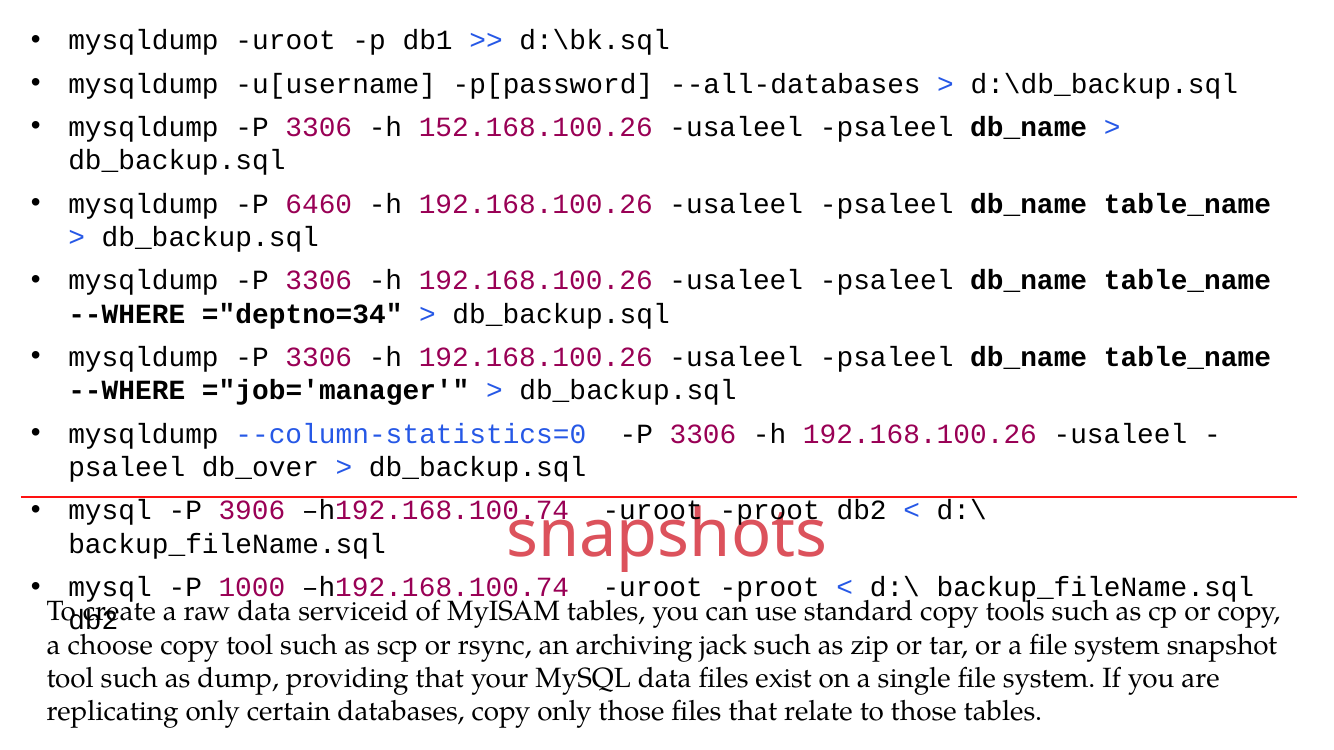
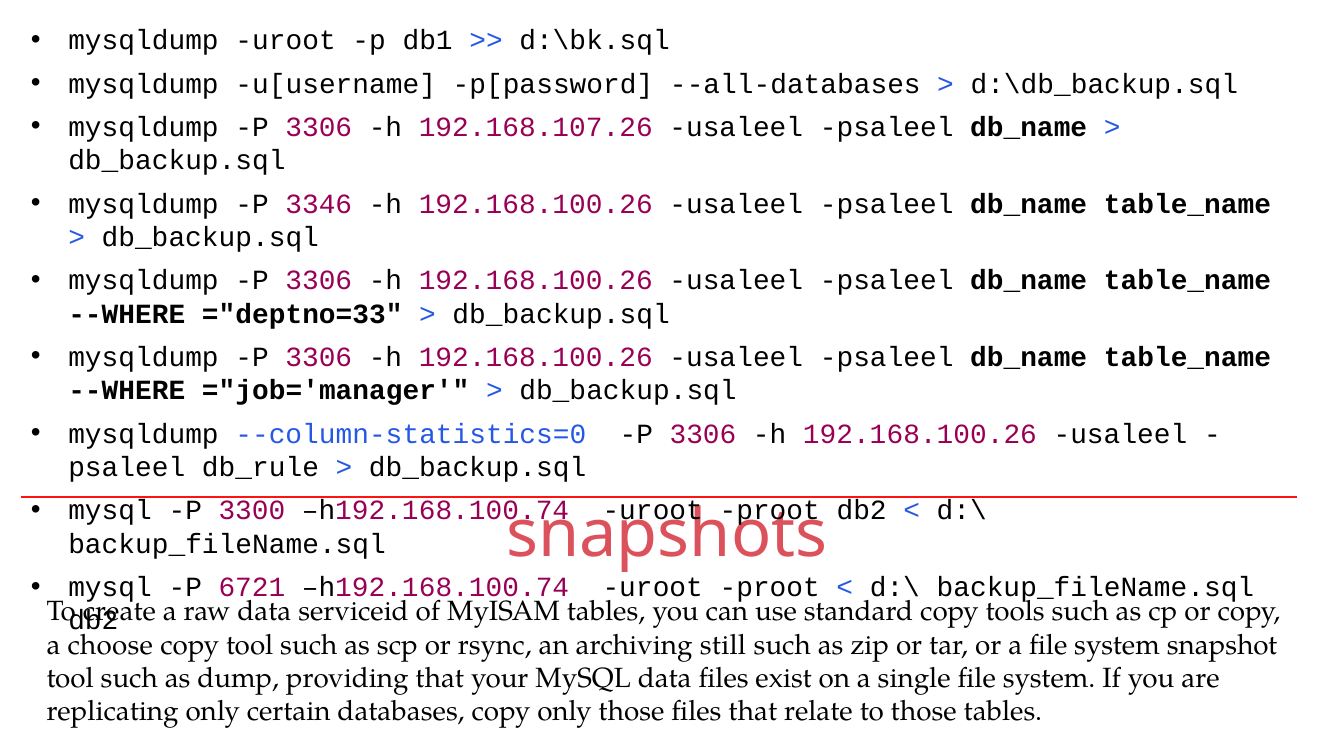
152.168.100.26: 152.168.100.26 -> 192.168.107.26 (536, 127)
6460: 6460 -> 3346 (319, 204)
="deptno=34: ="deptno=34 -> ="deptno=33 (302, 314)
db_over: db_over -> db_rule (260, 468)
3906: 3906 -> 3300 (252, 511)
1000: 1000 -> 6721 (252, 588)
jack: jack -> still (723, 645)
